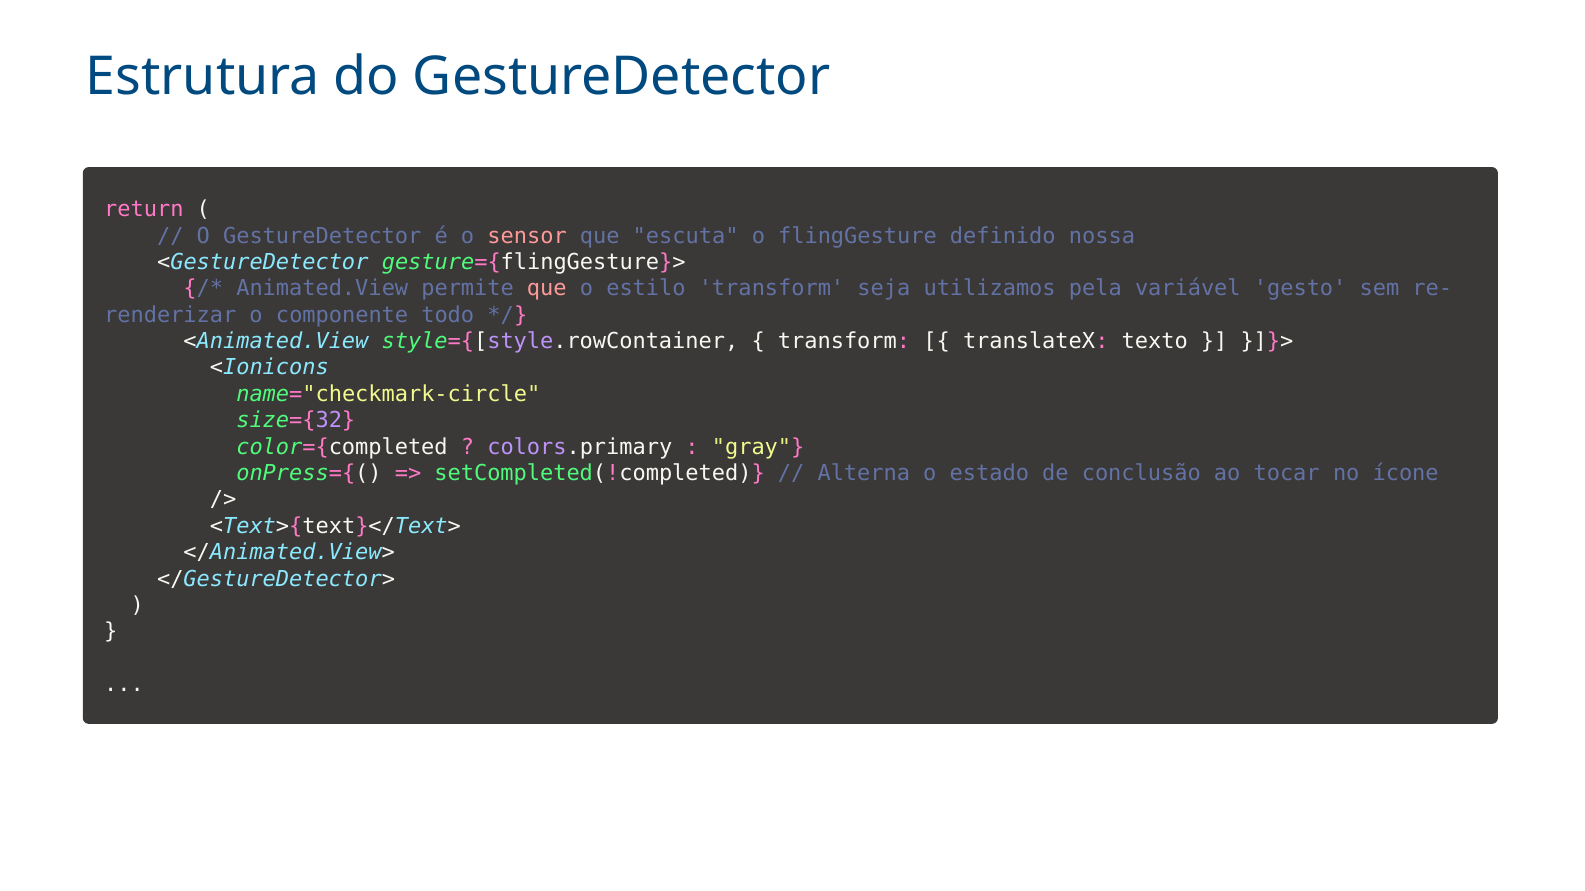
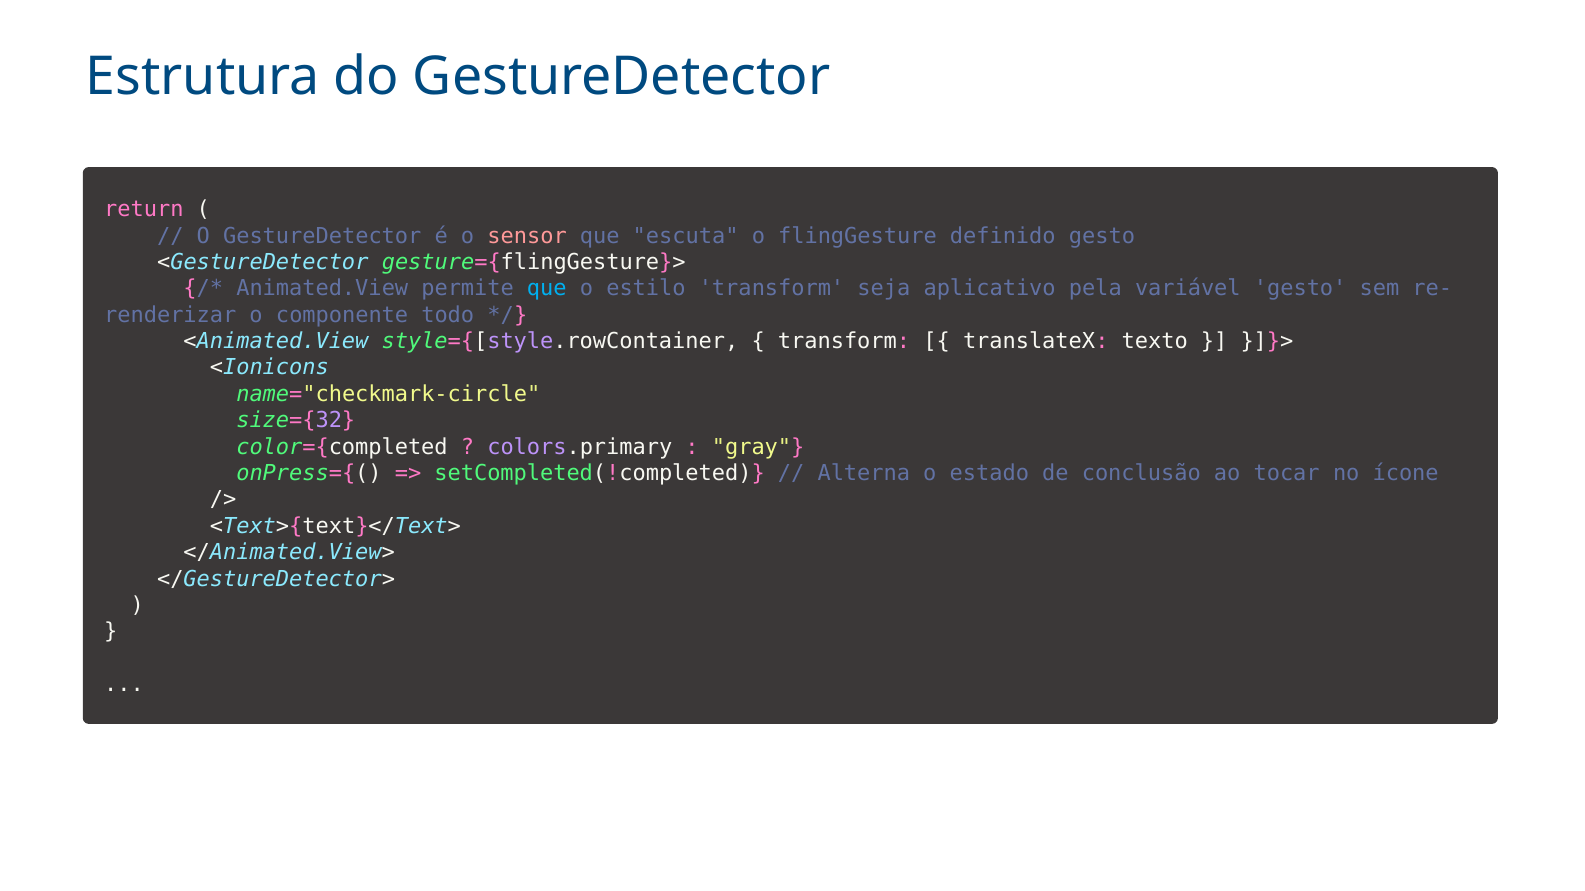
definido nossa: nossa -> gesto (1102, 236)
que colour: pink -> light blue (547, 289)
utilizamos: utilizamos -> aplicativo (990, 289)
